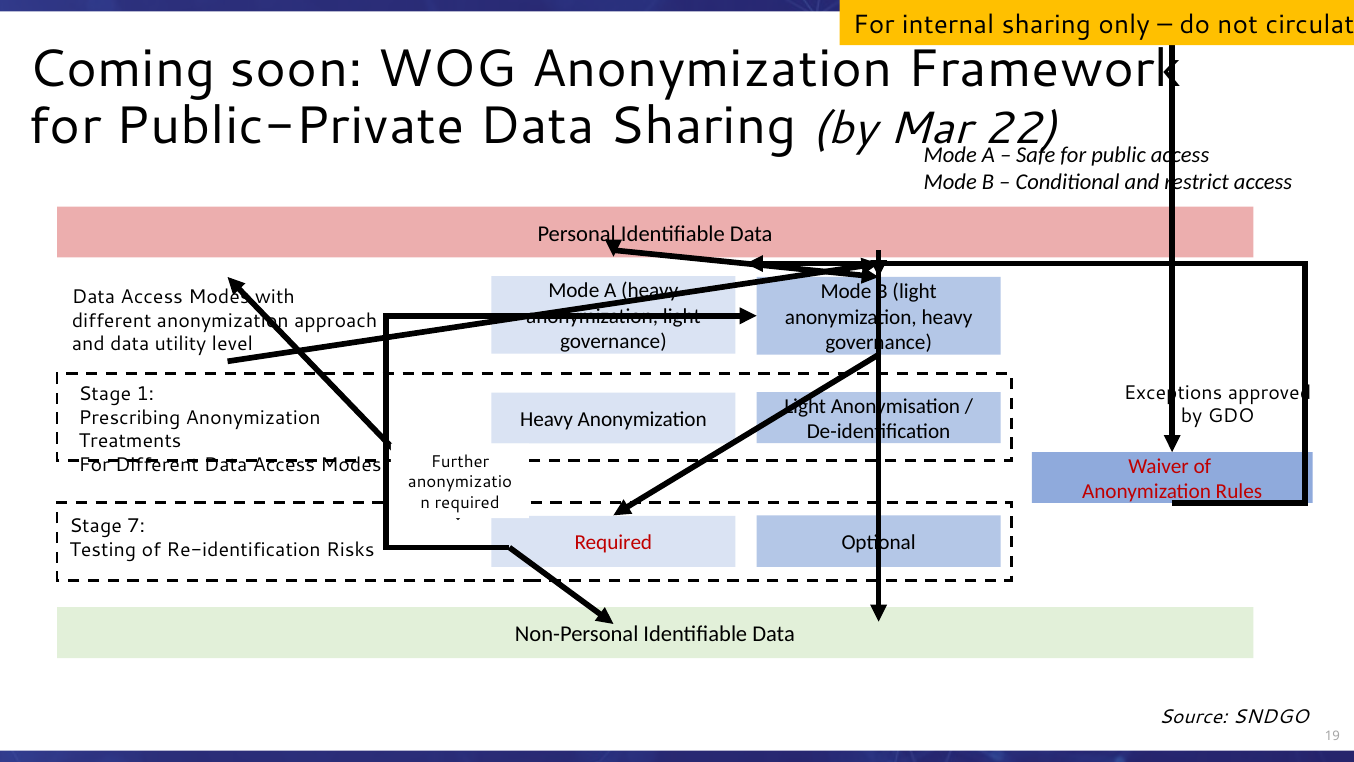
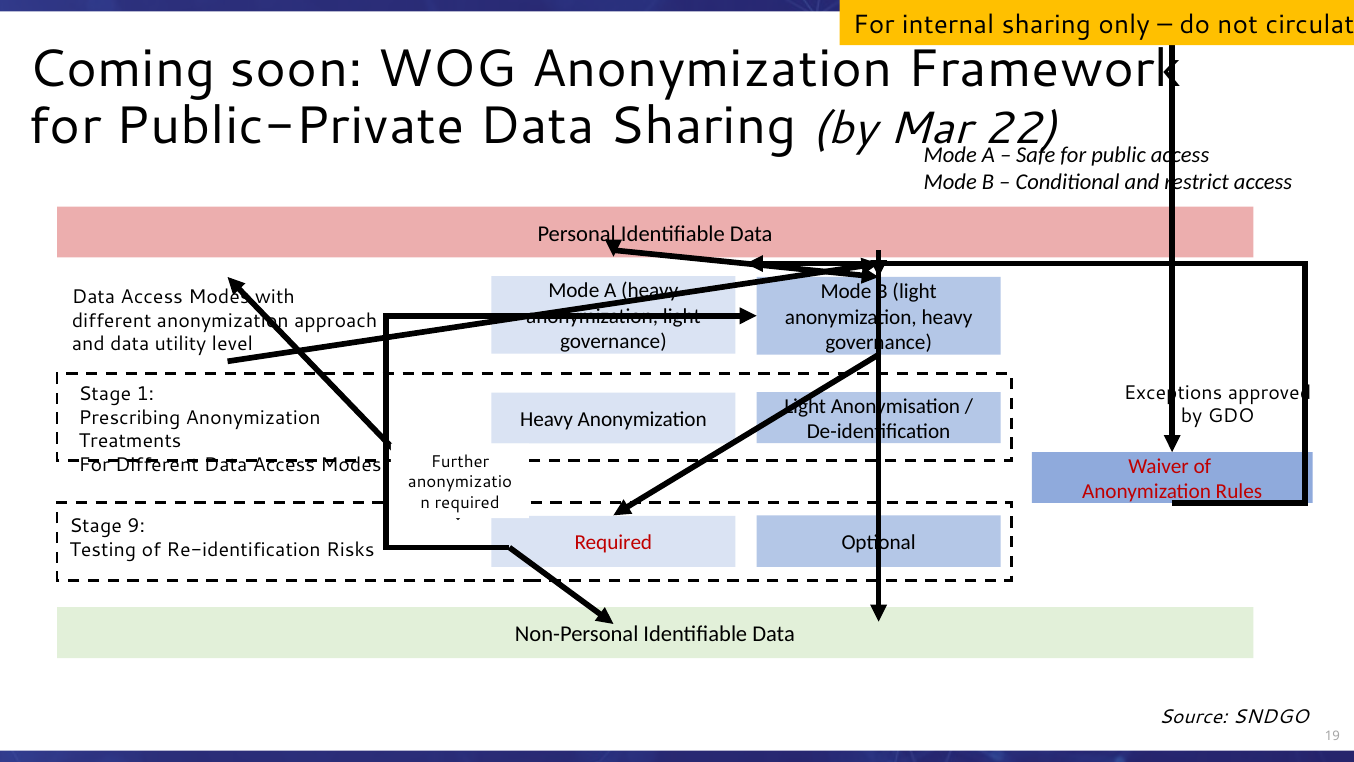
7: 7 -> 9 (136, 526)
